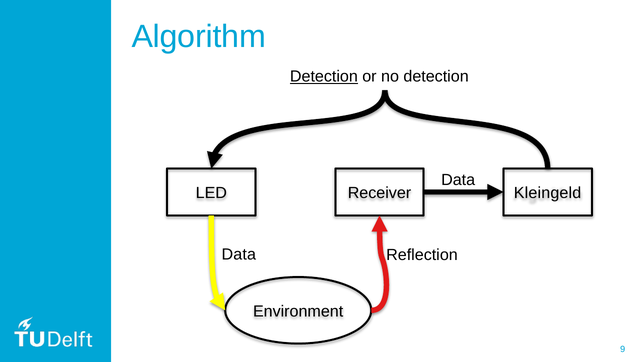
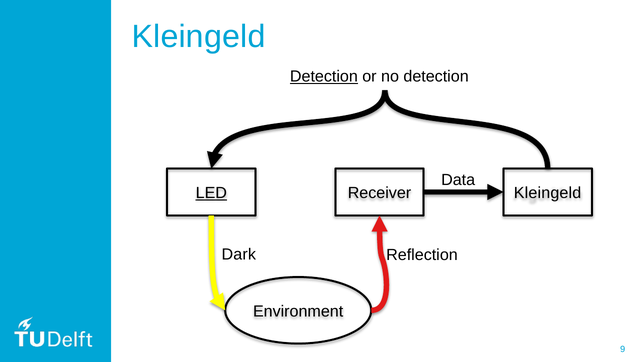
Algorithm: Algorithm -> Kleingeld (199, 37)
LED underline: none -> present (211, 193)
Data: Data -> Dark (239, 255)
